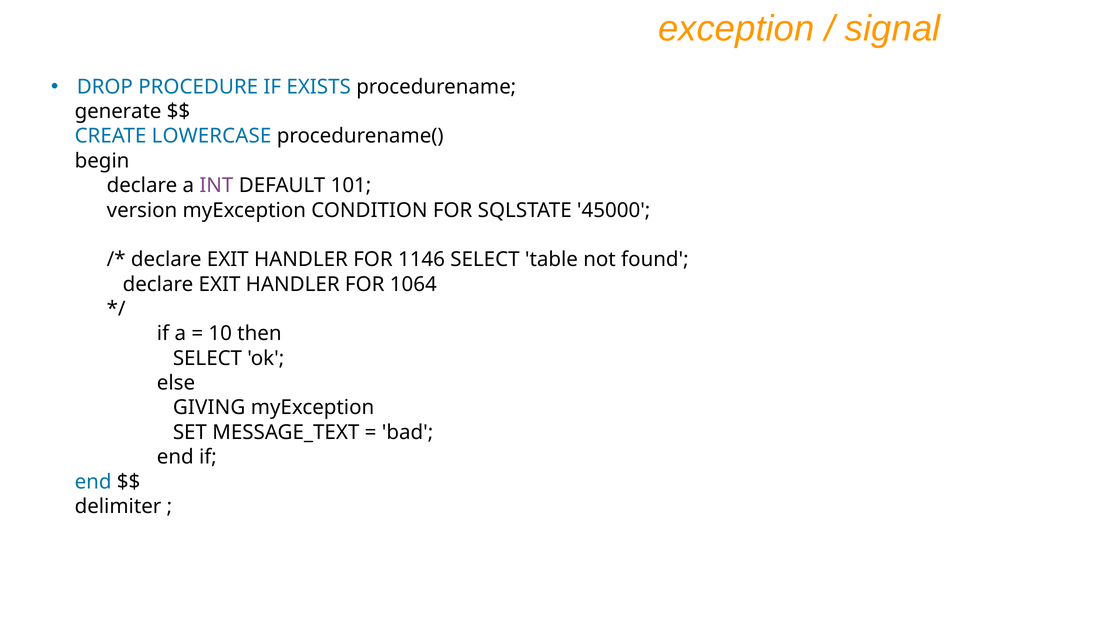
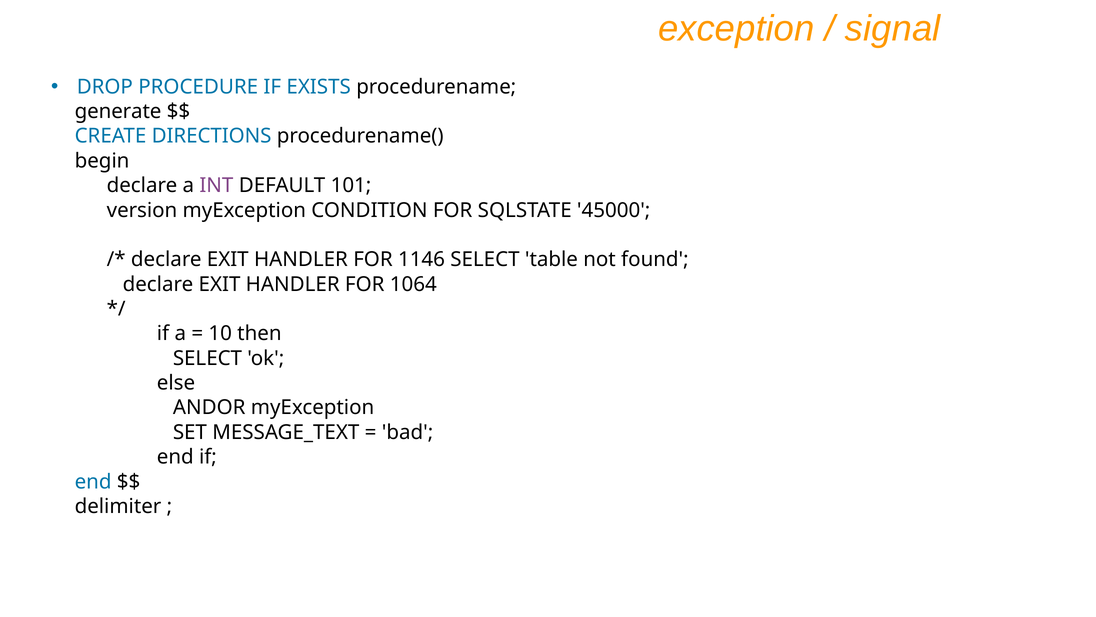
LOWERCASE: LOWERCASE -> DIRECTIONS (212, 136)
GIVING: GIVING -> ANDOR (209, 407)
